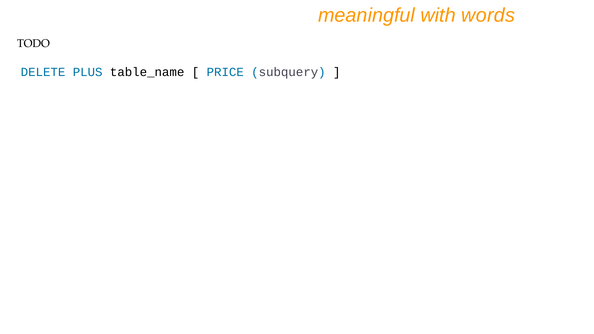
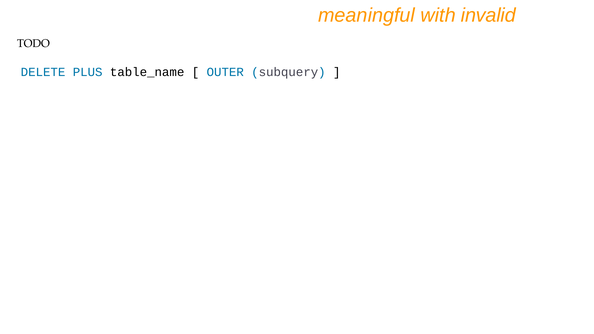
words: words -> invalid (488, 15)
PRICE: PRICE -> OUTER (225, 72)
